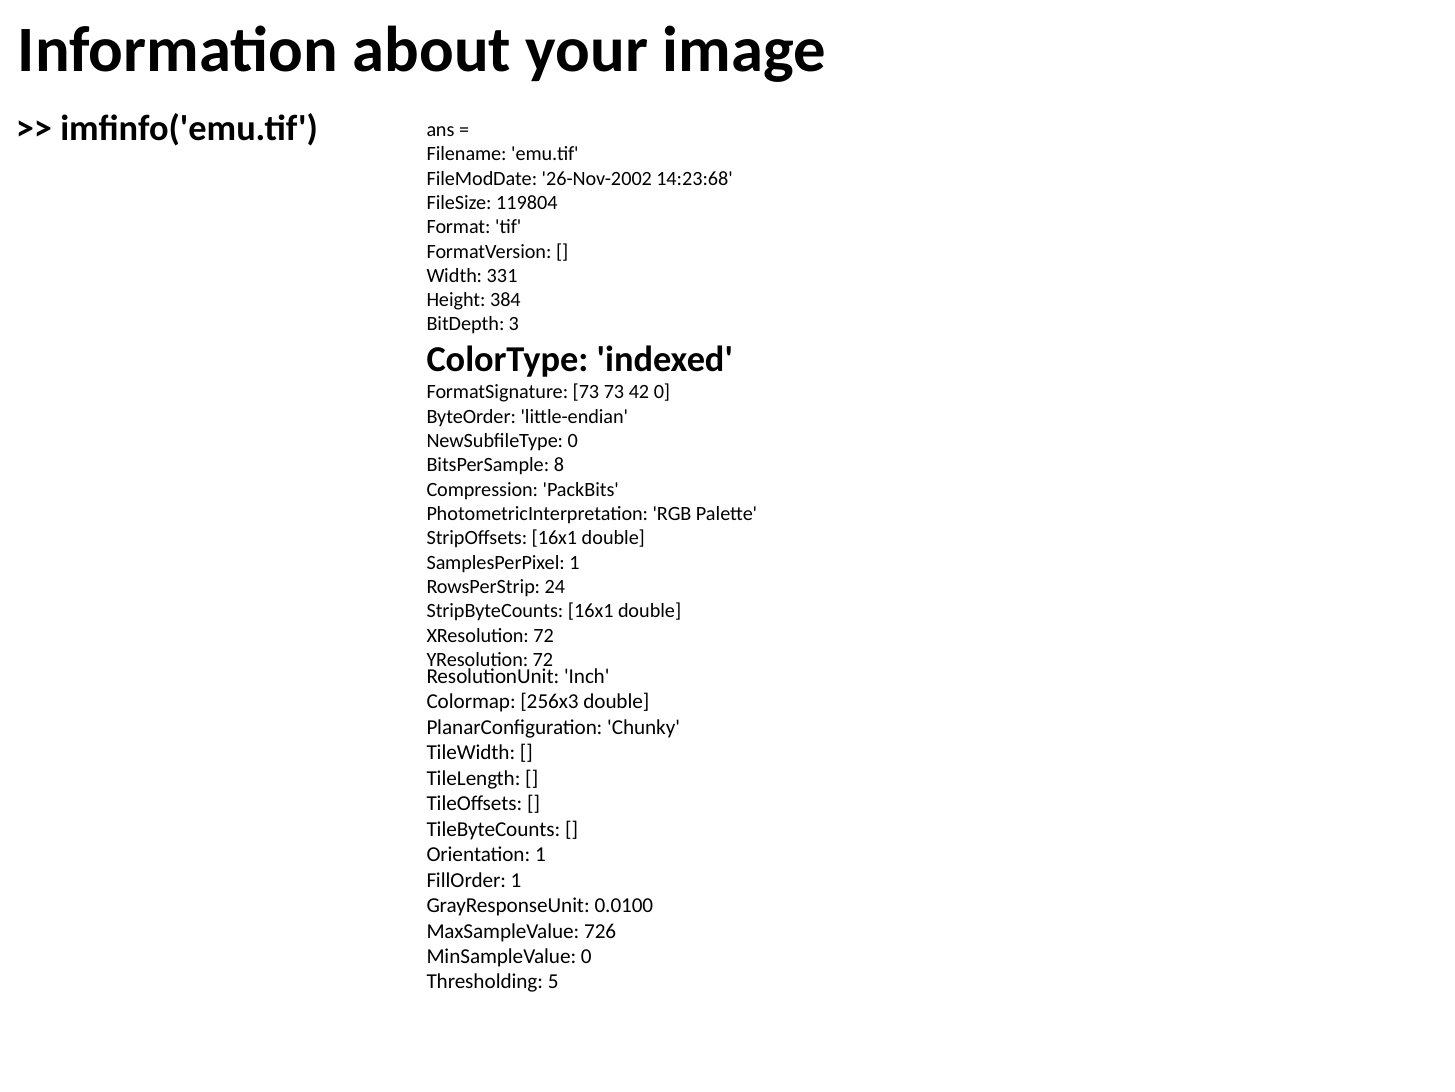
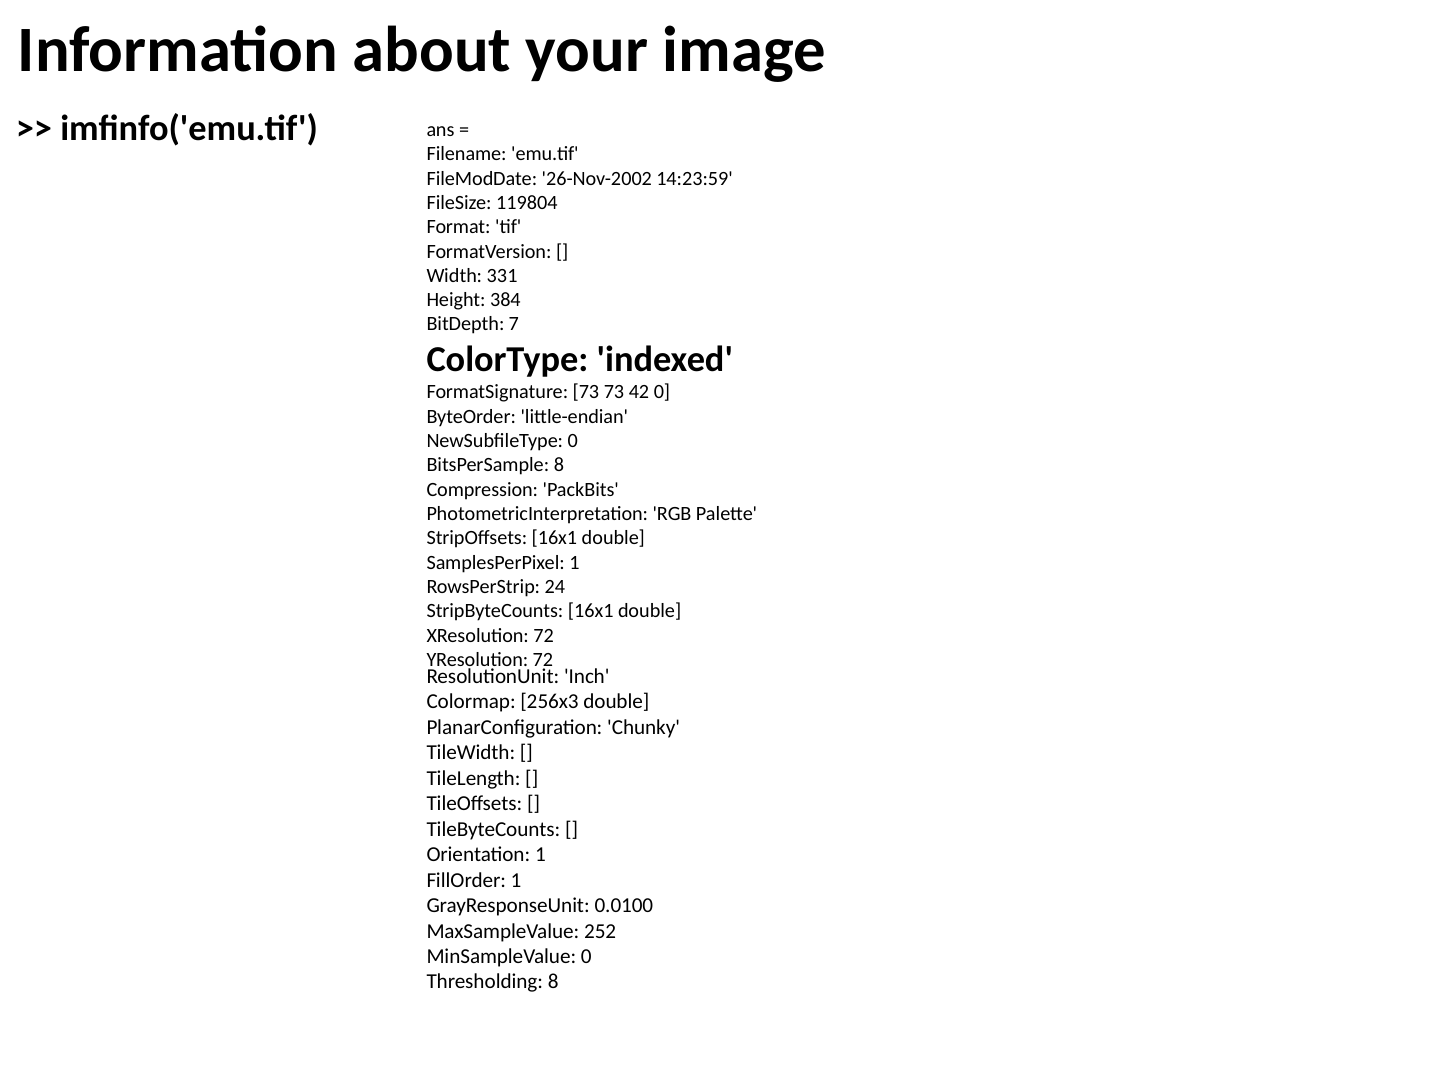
14:23:68: 14:23:68 -> 14:23:59 (695, 178)
3: 3 -> 7 (514, 324)
726: 726 -> 252 (600, 930)
Thresholding 5: 5 -> 8 (553, 981)
